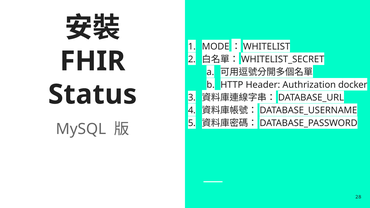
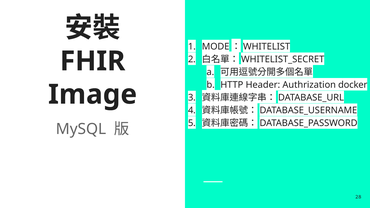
Status: Status -> Image (93, 95)
